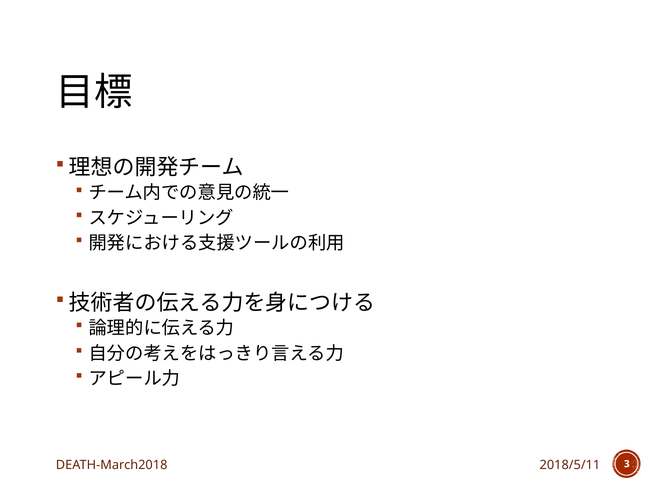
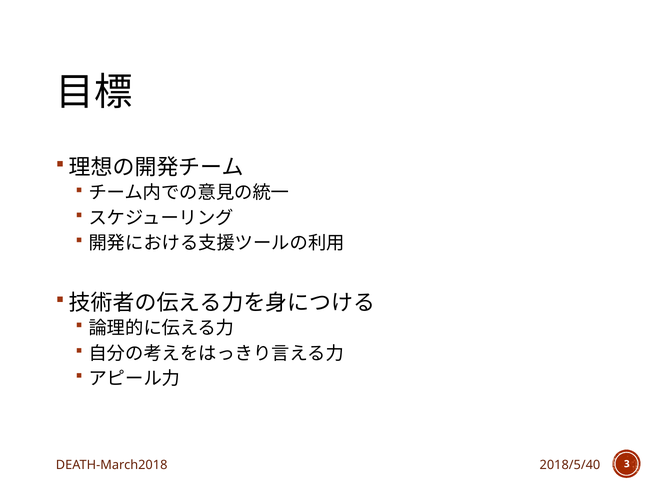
2018/5/11: 2018/5/11 -> 2018/5/40 (570, 465)
